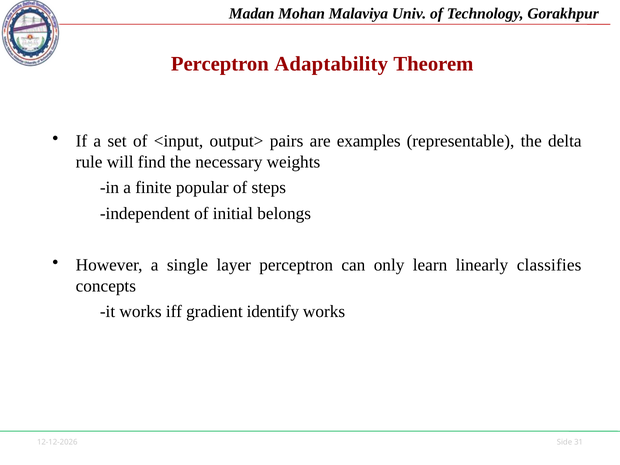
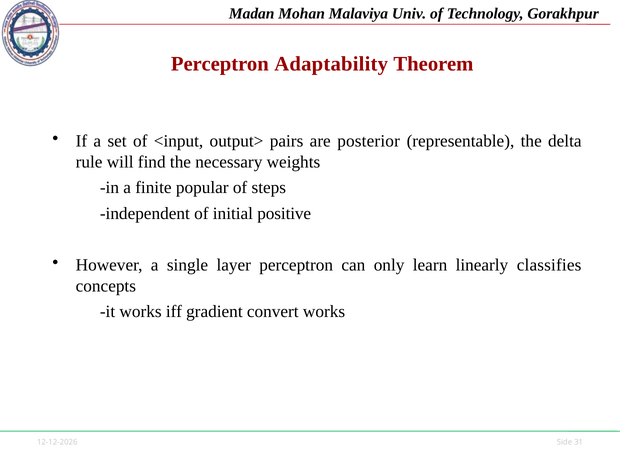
examples: examples -> posterior (369, 141)
belongs: belongs -> positive (284, 214)
identify: identify -> convert (273, 312)
